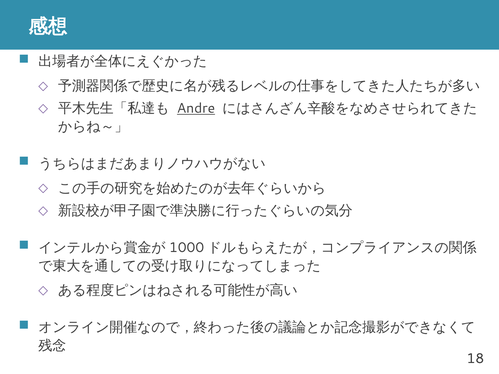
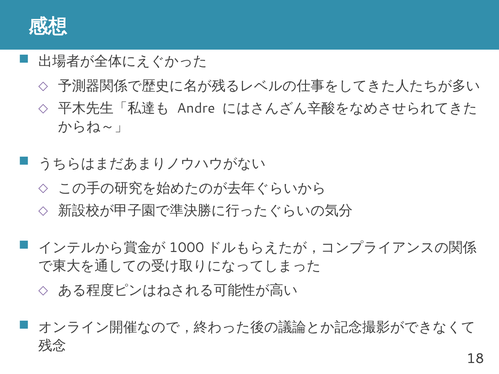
Andre underline: present -> none (196, 108)
